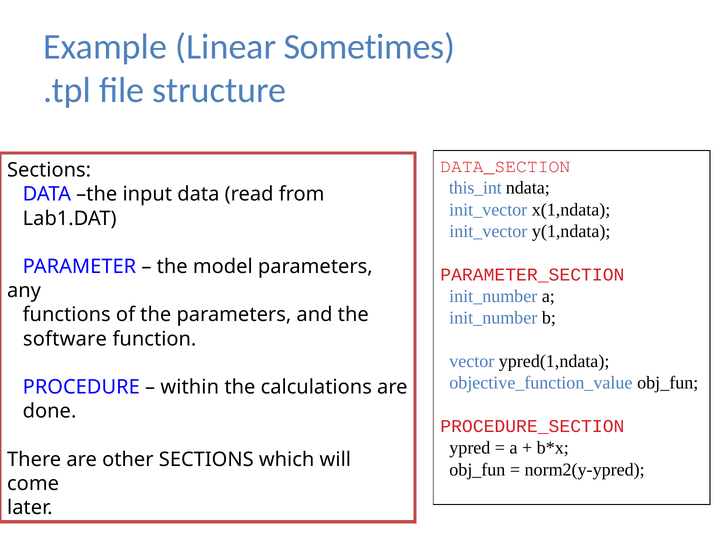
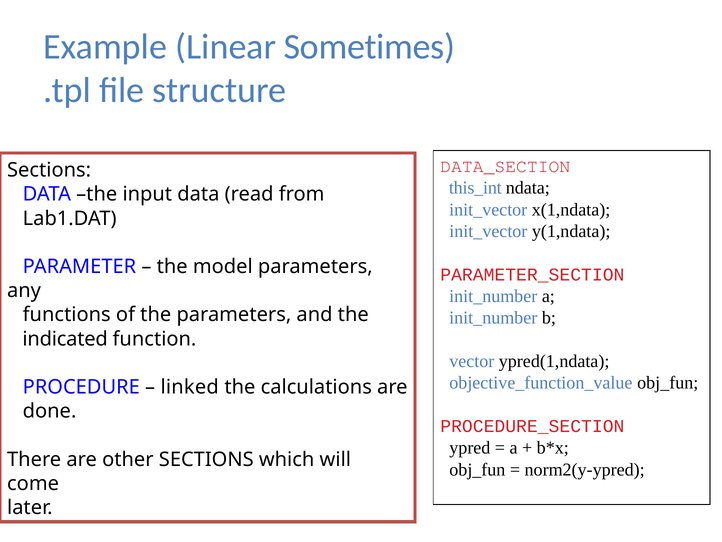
software: software -> indicated (65, 339)
within: within -> linked (190, 387)
